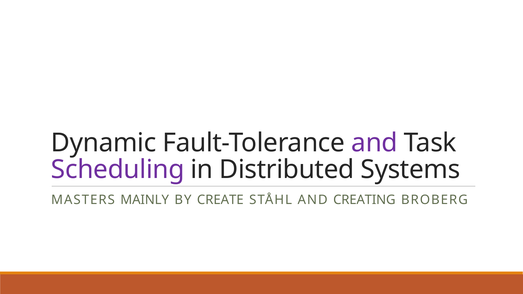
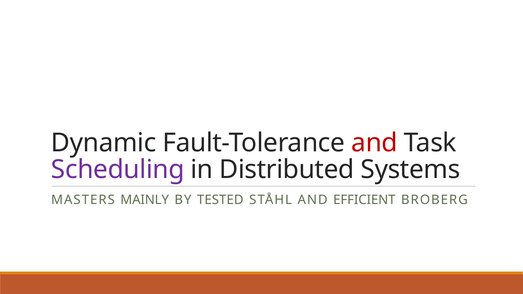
and colour: purple -> red (374, 143)
CREATE: CREATE -> TESTED (220, 200)
CREATING: CREATING -> EFFICIENT (364, 200)
